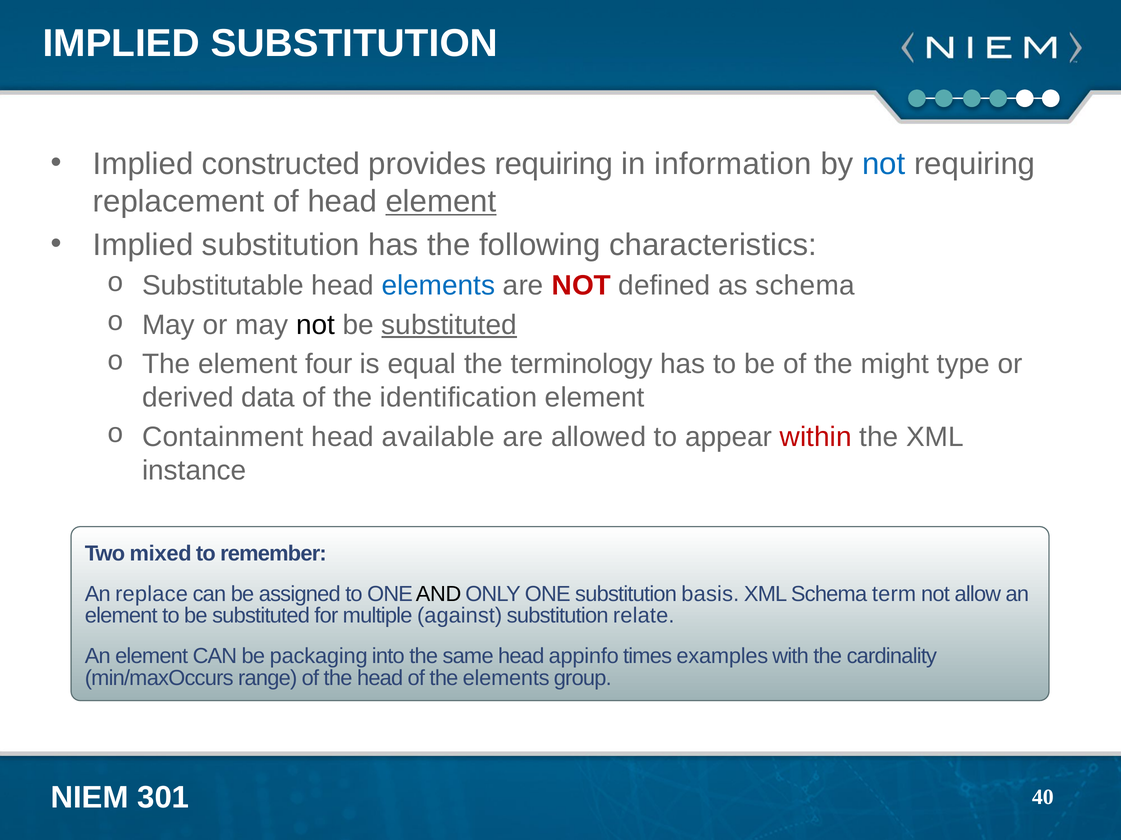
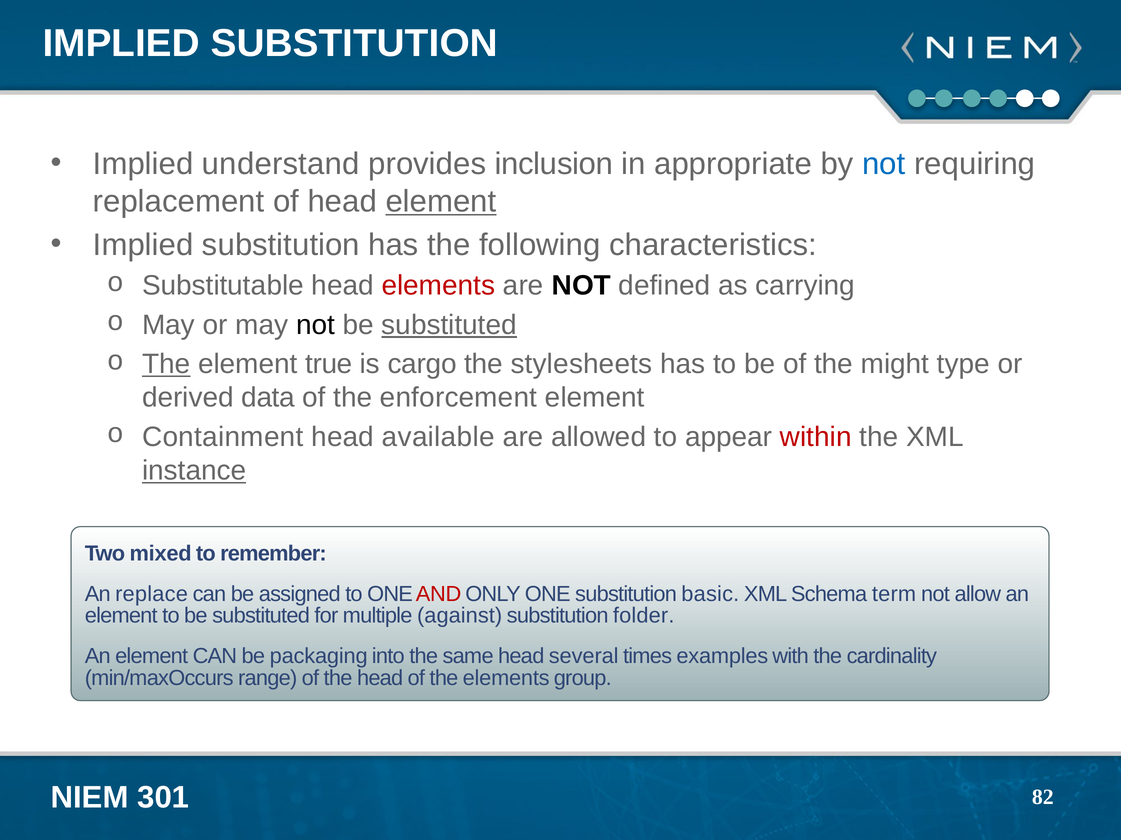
constructed: constructed -> understand (281, 164)
provides requiring: requiring -> inclusion (554, 164)
information: information -> appropriate (733, 164)
elements colour: blue -> red (438, 286)
NOT colour: red -> black (581, 286)
as schema: schema -> carrying (805, 286)
The underline: none -> present (166, 364)
four: four -> true (329, 364)
equal: equal -> cargo (422, 364)
terminology: terminology -> stylesheets (581, 364)
identification: identification -> enforcement (459, 398)
instance underline: none -> present (194, 471)
AND colour: black -> red (439, 595)
basis: basis -> basic (710, 595)
relate: relate -> folder (644, 616)
appinfo: appinfo -> several (584, 657)
40: 40 -> 82 (1043, 798)
